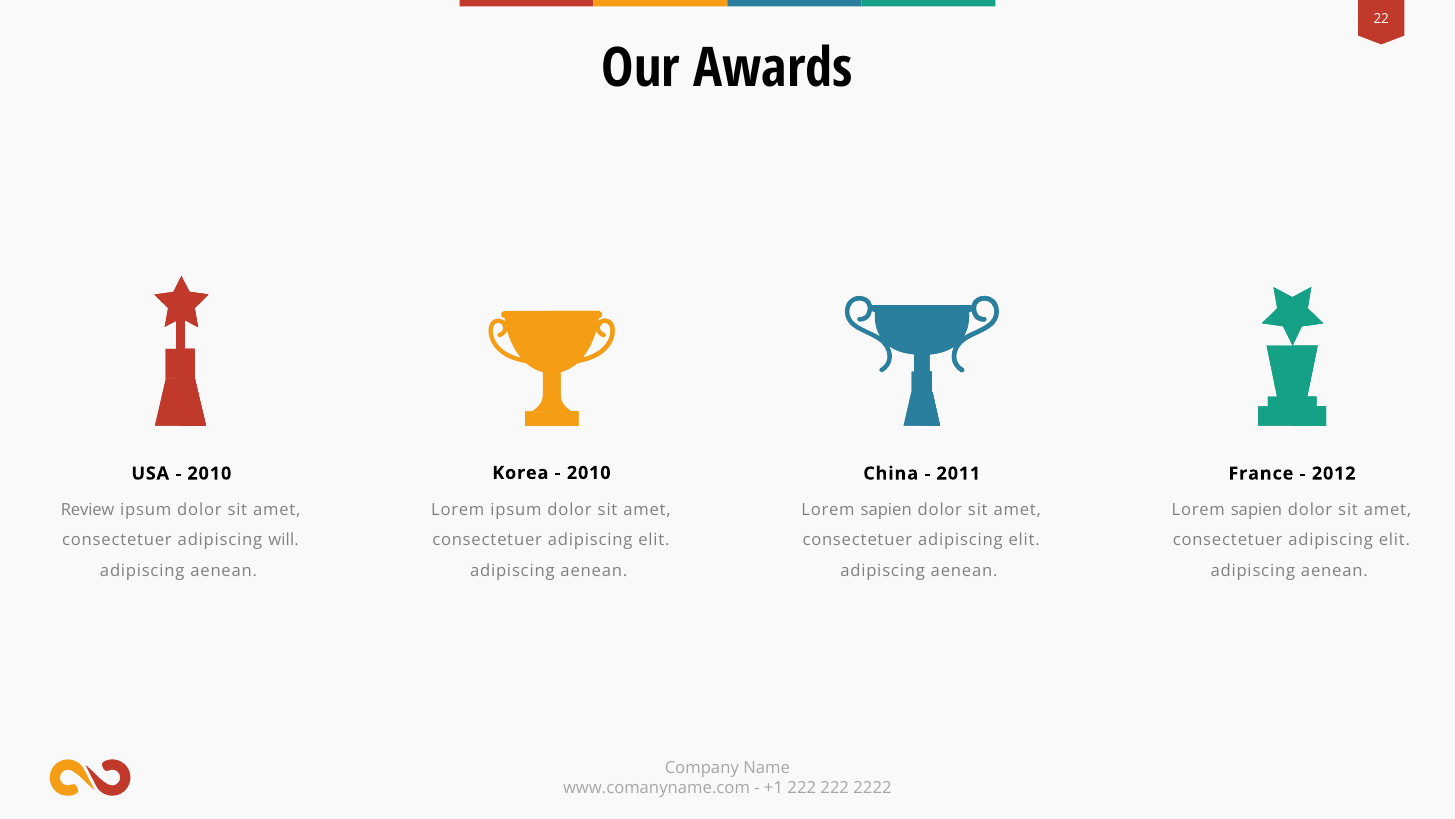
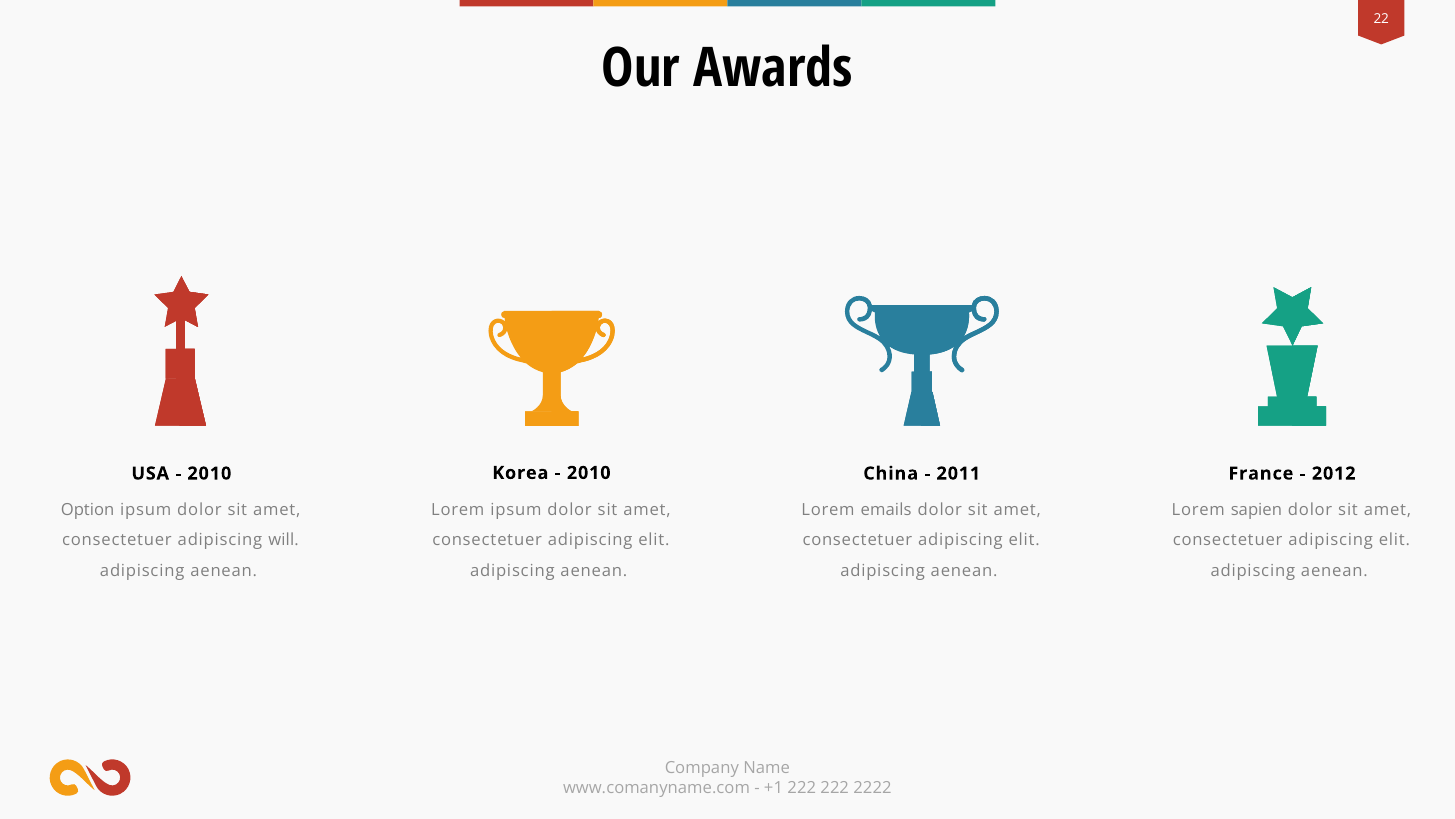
Review: Review -> Option (88, 510)
sapien: sapien -> emails (886, 510)
